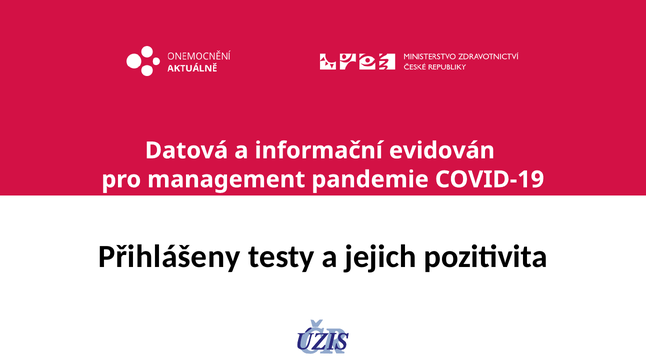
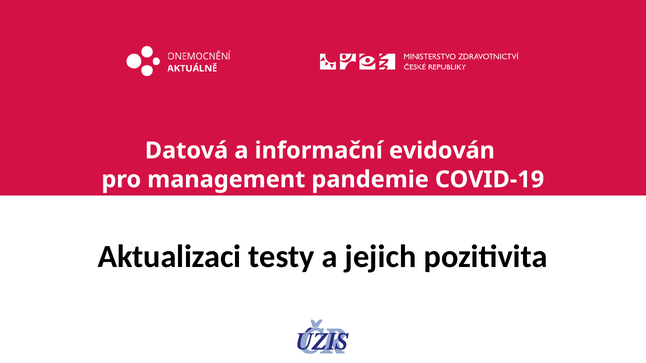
Přihlášeny: Přihlášeny -> Aktualizaci (170, 257)
